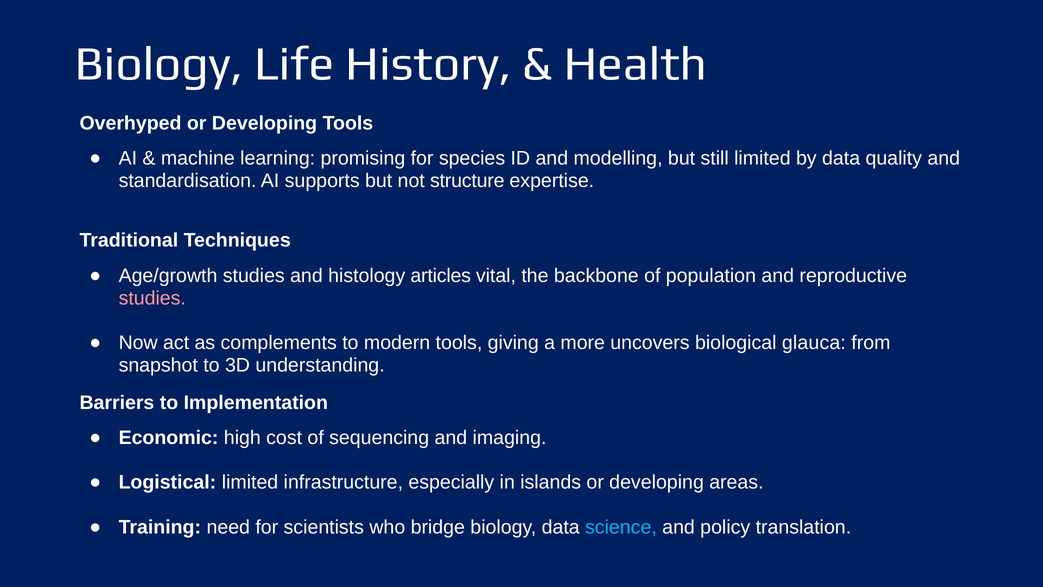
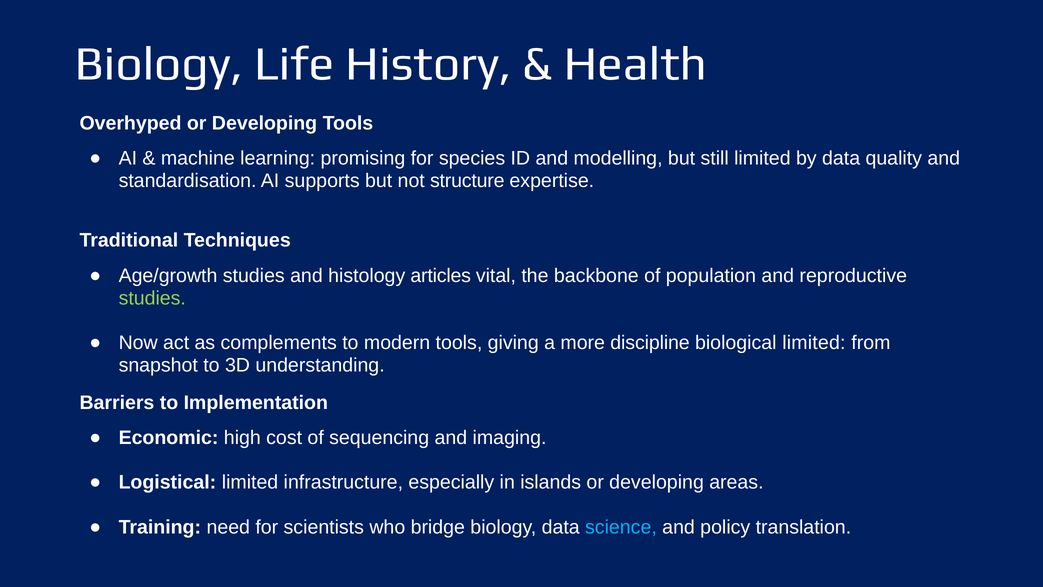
studies colour: pink -> light green (152, 298)
uncovers: uncovers -> discipline (650, 343)
biological glauca: glauca -> limited (814, 343)
